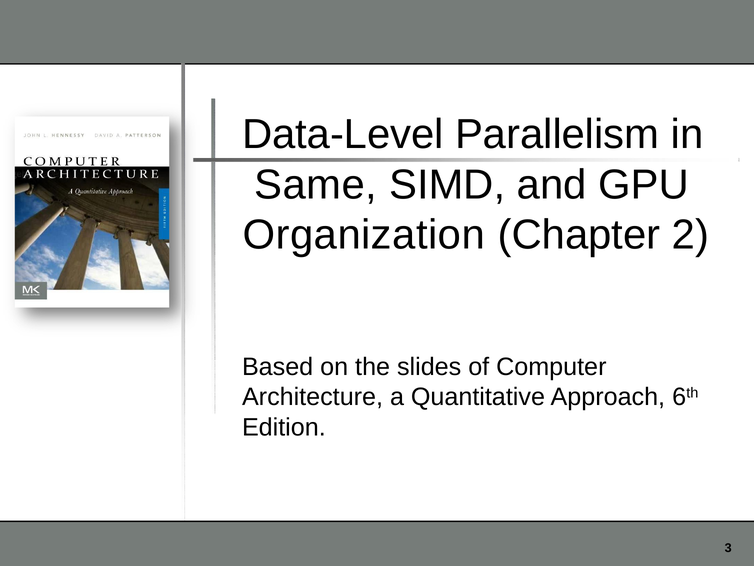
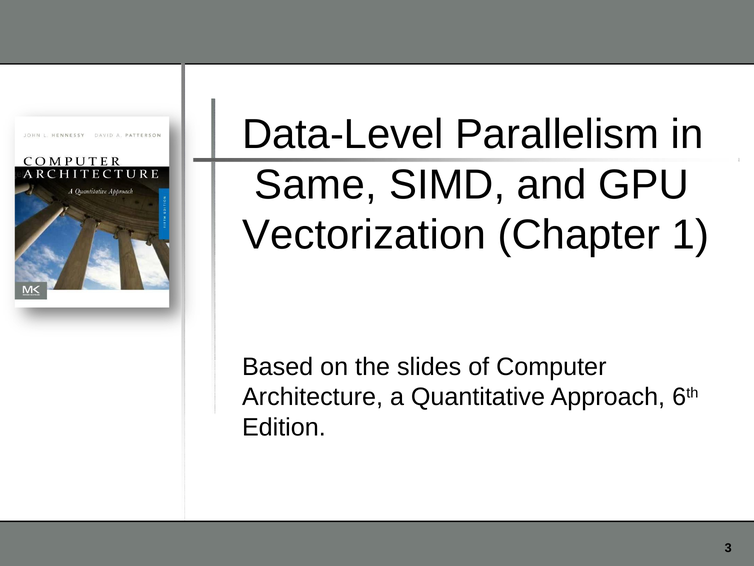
Organization: Organization -> Vectorization (364, 235)
2: 2 -> 1 (691, 235)
